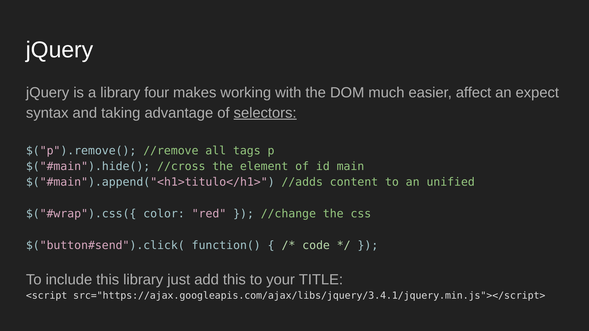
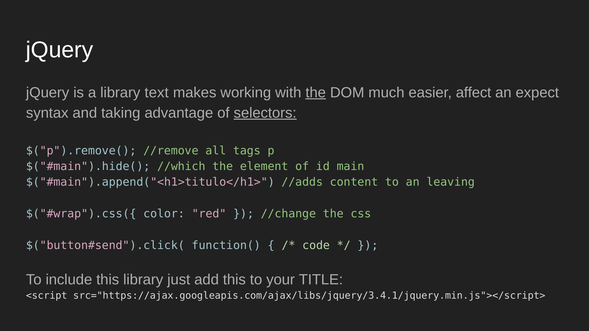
four: four -> text (157, 93)
the underline: none -> present (316, 93)
//cross: //cross -> //which (181, 167)
unified: unified -> leaving (451, 182)
